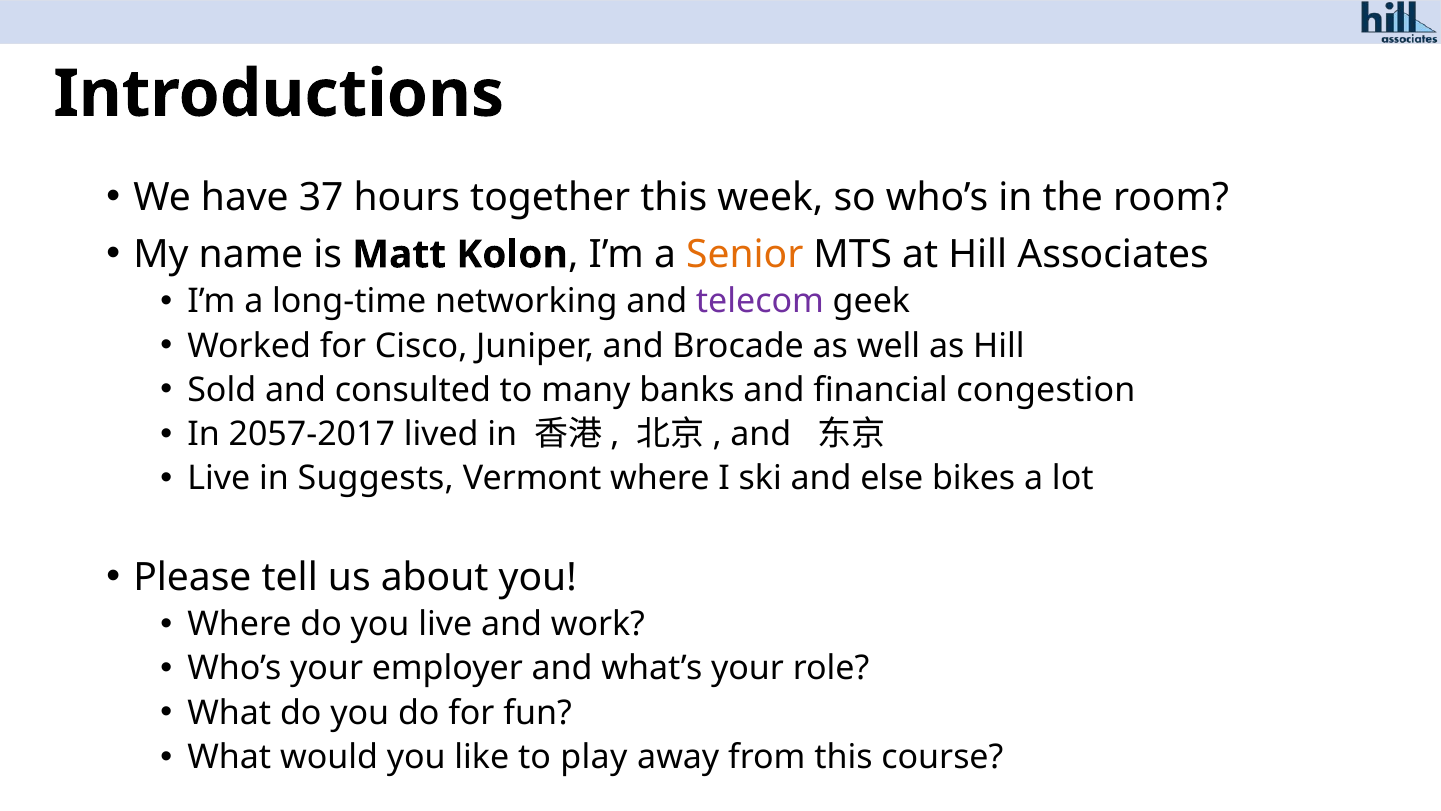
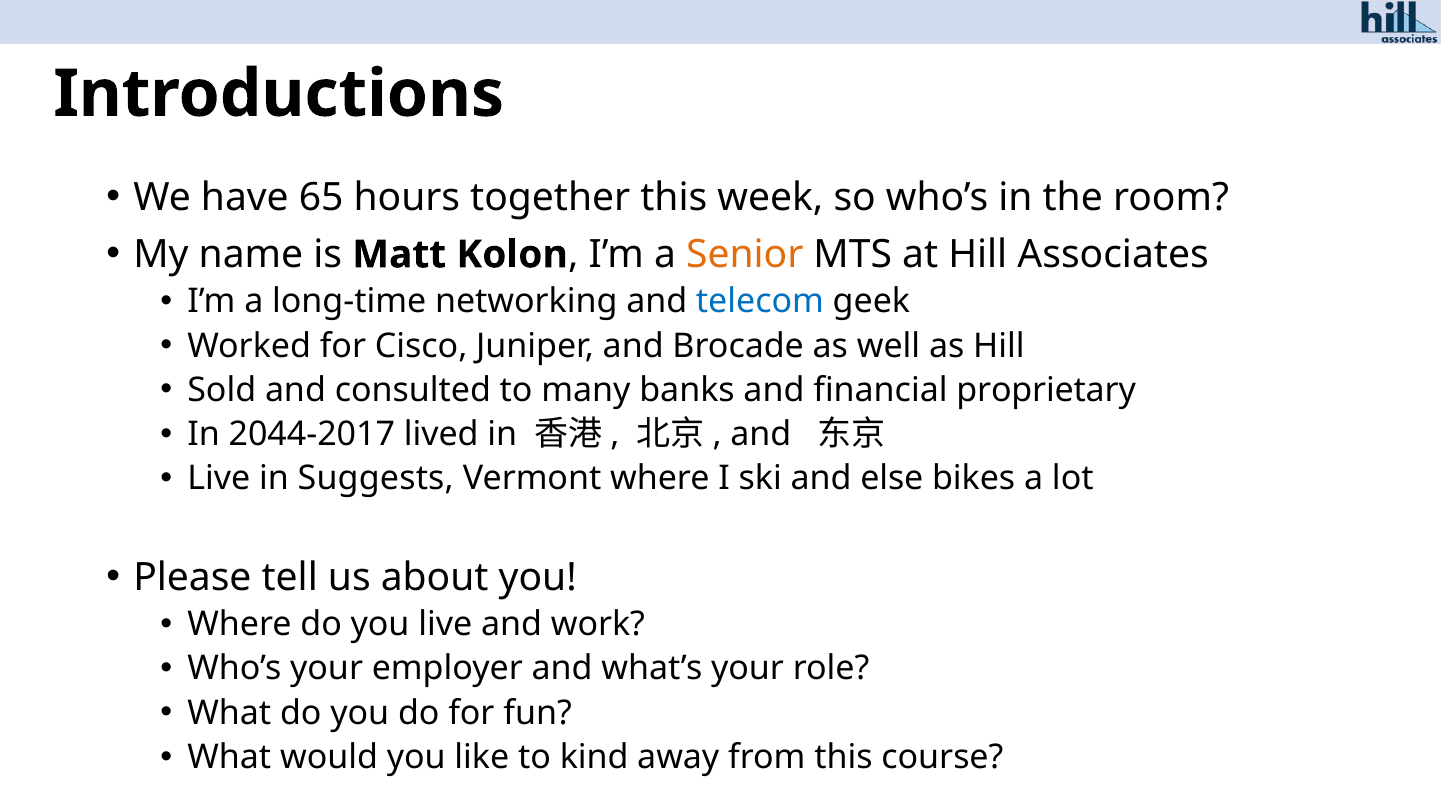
37: 37 -> 65 (321, 197)
telecom colour: purple -> blue (760, 301)
congestion: congestion -> proprietary (1046, 390)
2057-2017: 2057-2017 -> 2044-2017 (312, 434)
play: play -> kind (594, 757)
